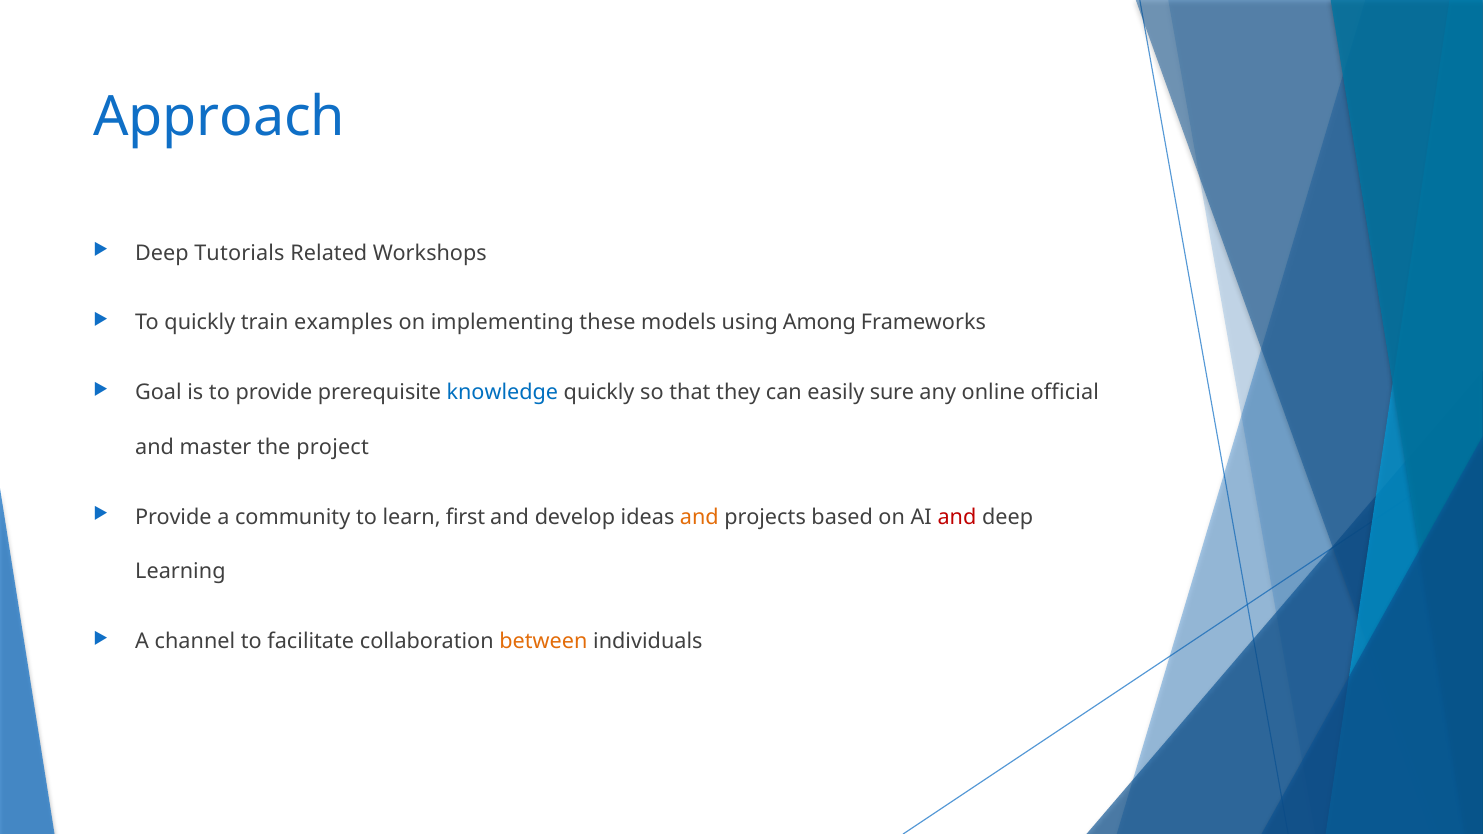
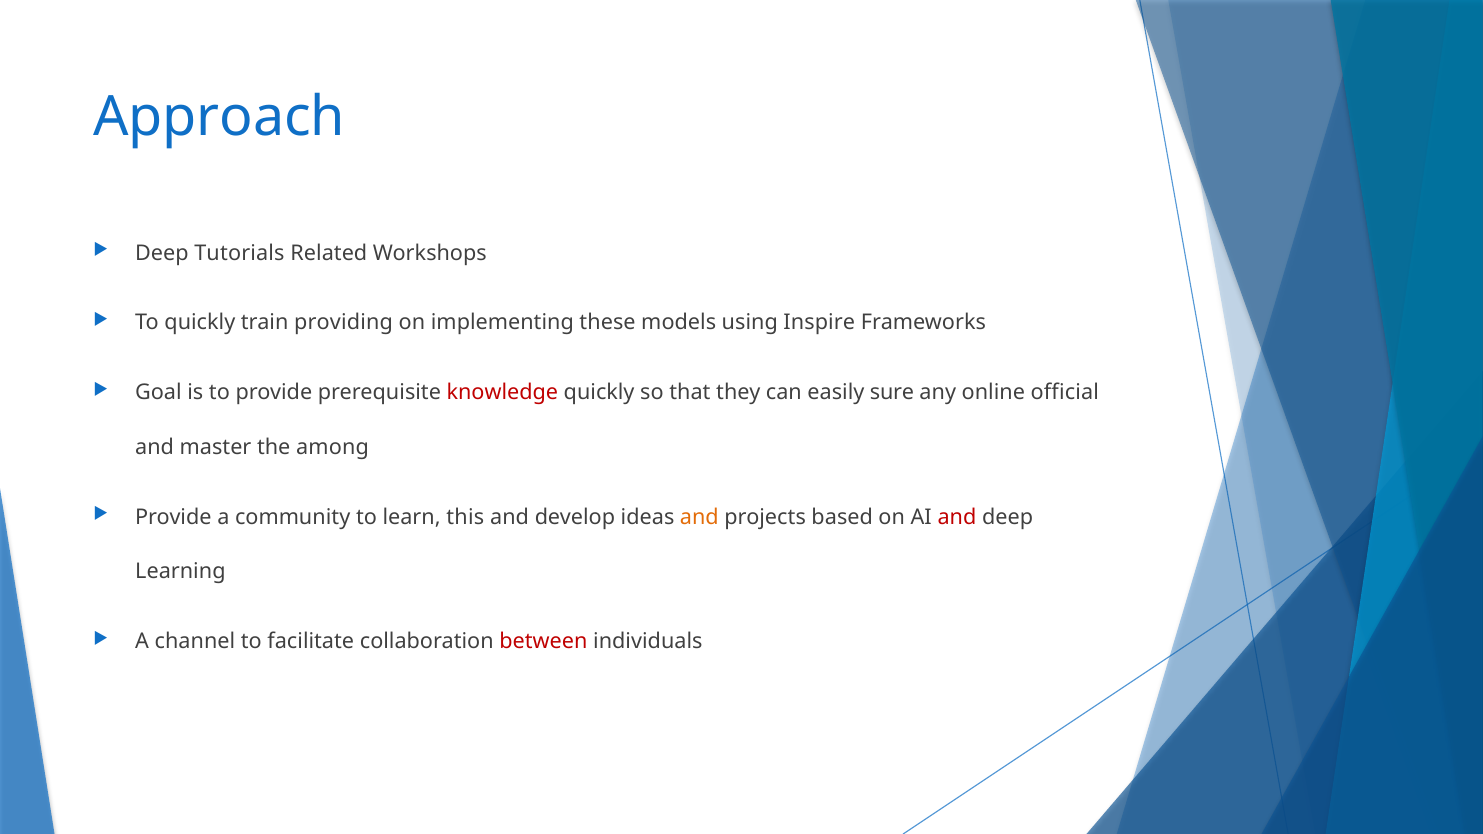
examples: examples -> providing (344, 323)
Among: Among -> Inspire (819, 323)
knowledge colour: blue -> red (502, 393)
project: project -> among (333, 447)
first: first -> this (465, 517)
between colour: orange -> red (543, 642)
